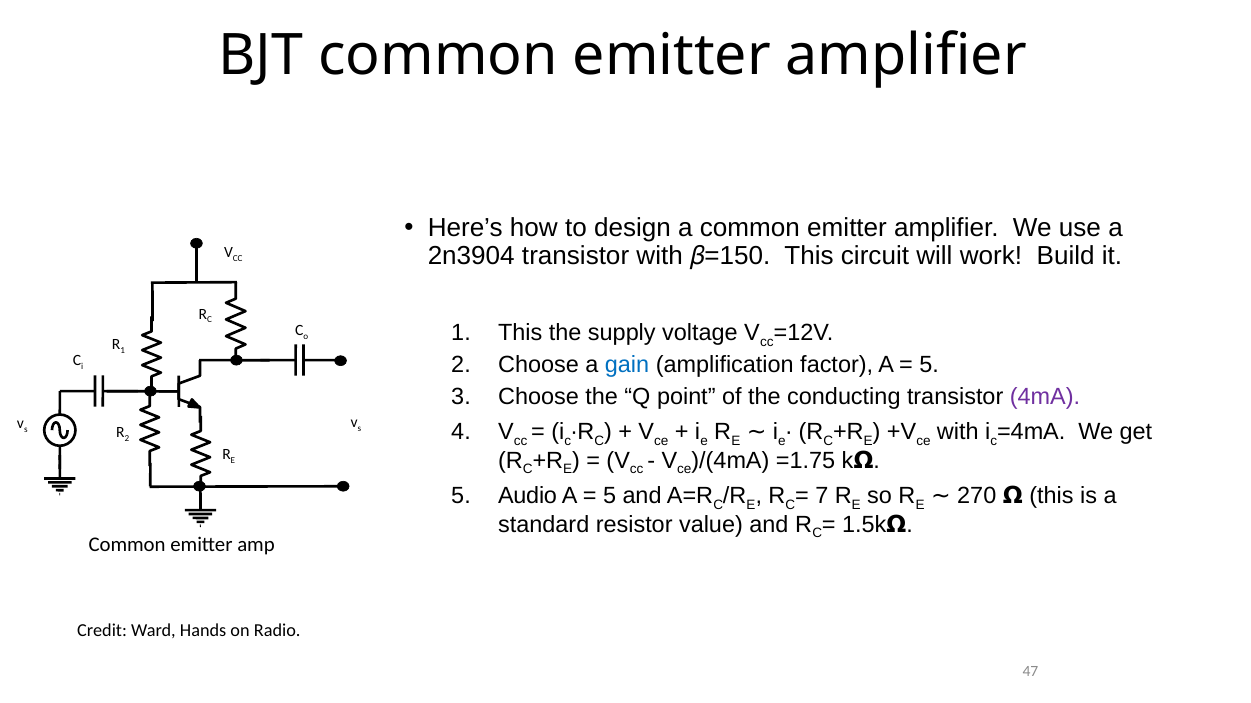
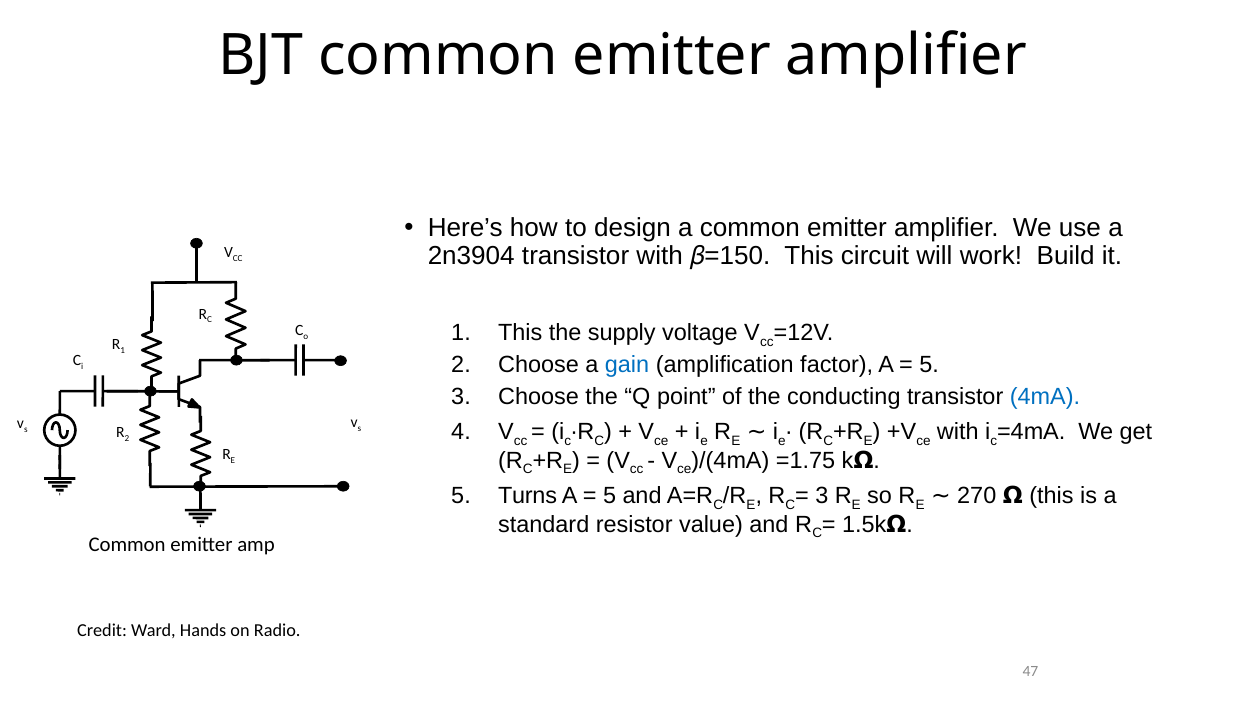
4mA colour: purple -> blue (1045, 397)
Audio: Audio -> Turns (528, 496)
7: 7 -> 3 (822, 496)
